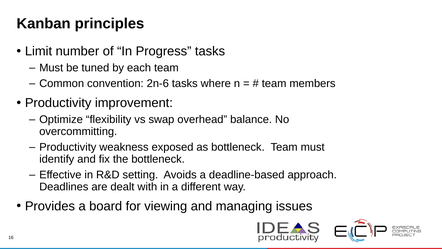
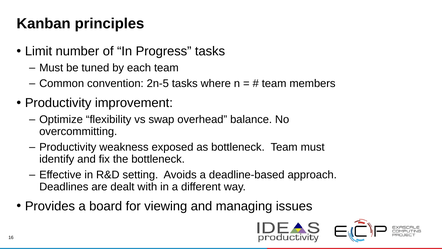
2n-6: 2n-6 -> 2n-5 (158, 84)
